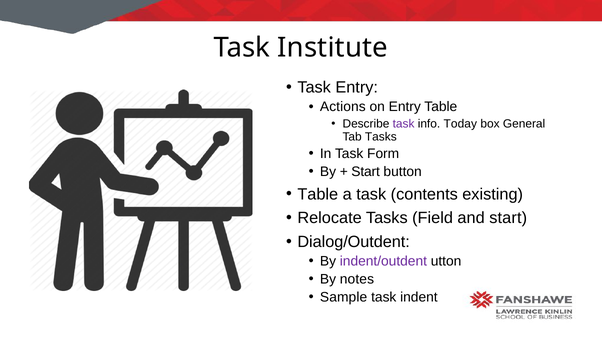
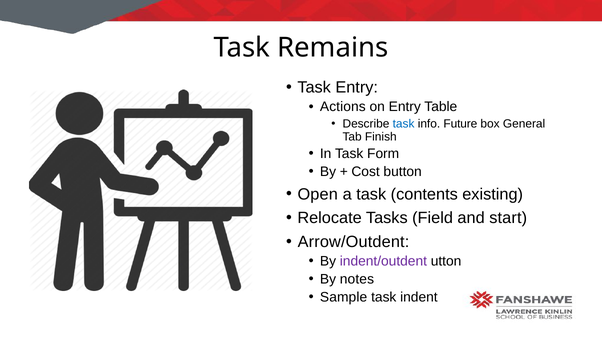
Institute: Institute -> Remains (333, 48)
task colour: purple -> blue (404, 124)
Today: Today -> Future (460, 124)
Tab Tasks: Tasks -> Finish (381, 137)
Start: Start -> Cost (366, 172)
Table: Table -> Open (318, 195)
Dialog/Outdent: Dialog/Outdent -> Arrow/Outdent (353, 242)
